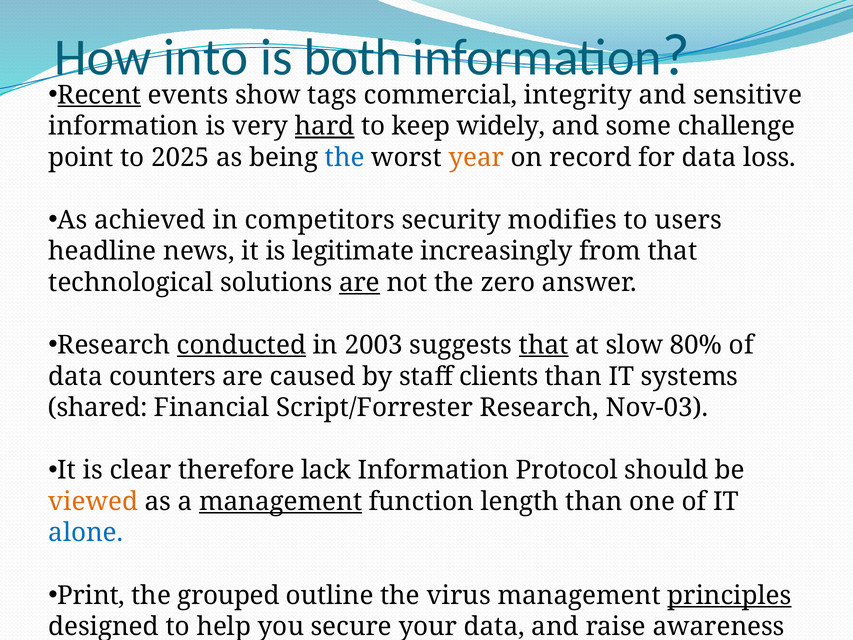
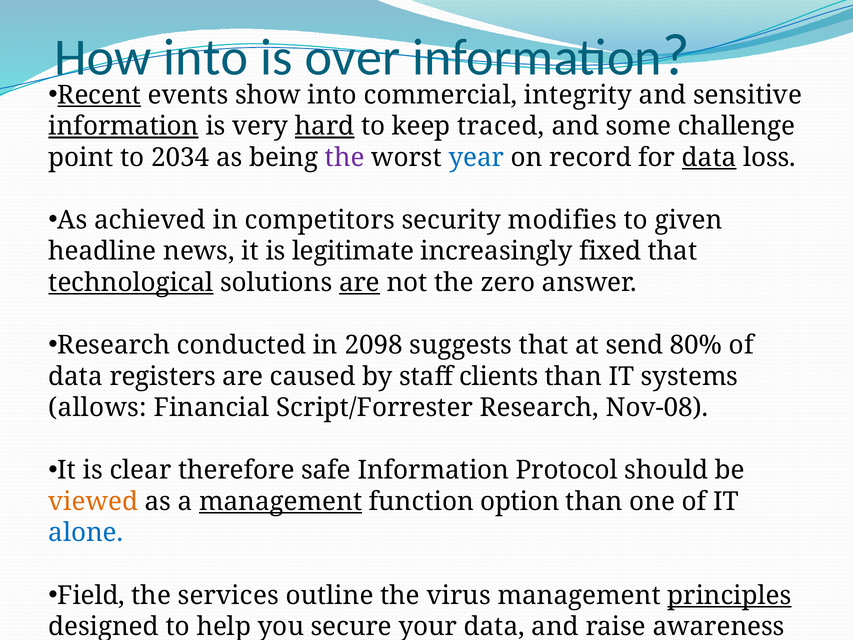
both: both -> over (352, 58)
show tags: tags -> into (332, 95)
information underline: none -> present (124, 126)
widely: widely -> traced (501, 126)
2025: 2025 -> 2034 (180, 158)
the colour: blue -> purple (345, 158)
year colour: orange -> blue (476, 158)
data underline: none -> present (709, 158)
users: users -> given (689, 220)
from: from -> fixed (610, 251)
technological underline: none -> present (131, 283)
conducted underline: present -> none (242, 345)
2003: 2003 -> 2098 (374, 345)
that underline: present -> none (544, 345)
slow: slow -> send (635, 345)
counters: counters -> registers (163, 376)
shared: shared -> allows (98, 408)
Nov-03: Nov-03 -> Nov-08 (657, 408)
lack: lack -> safe (326, 470)
length: length -> option (520, 501)
Print: Print -> Field (91, 595)
grouped: grouped -> services (228, 595)
